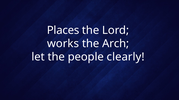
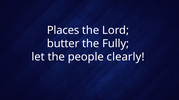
works: works -> butter (63, 44)
Arch: Arch -> Fully (116, 44)
